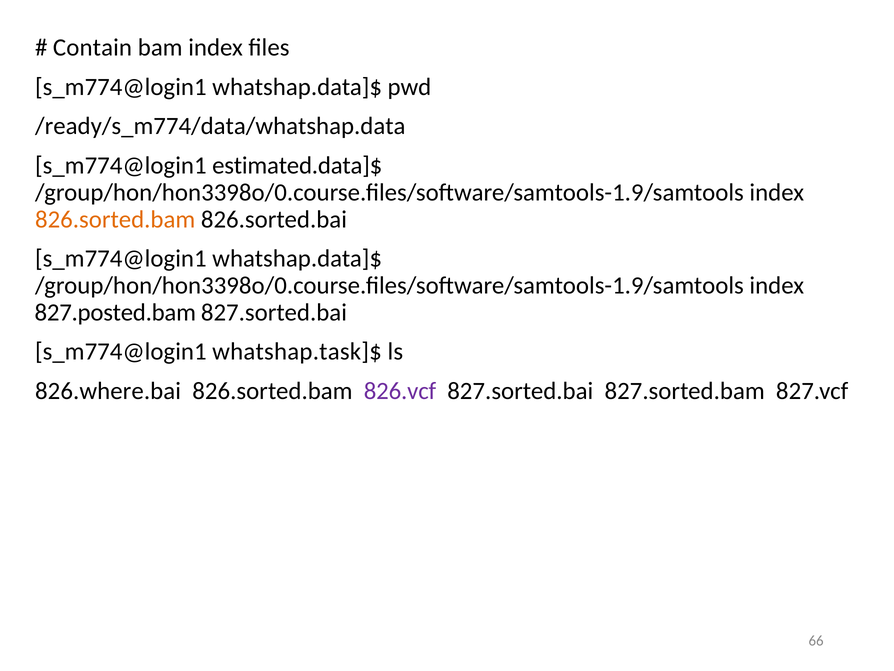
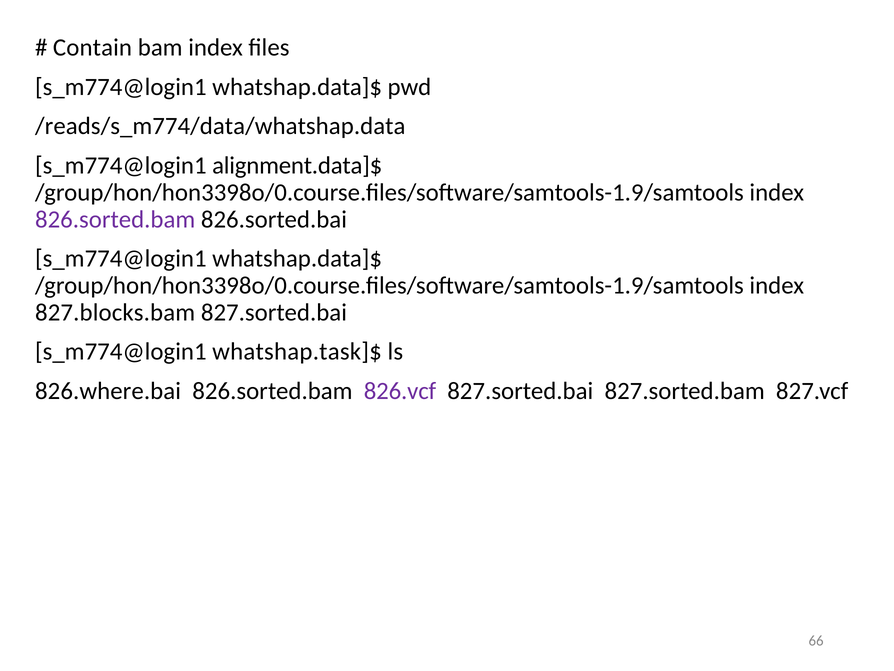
/ready/s_m774/data/whatshap.data: /ready/s_m774/data/whatshap.data -> /reads/s_m774/data/whatshap.data (220, 126)
estimated.data]$: estimated.data]$ -> alignment.data]$ (297, 165)
826.sorted.bam colour: orange -> purple (115, 219)
827.posted.bam: 827.posted.bam -> 827.blocks.bam (115, 312)
